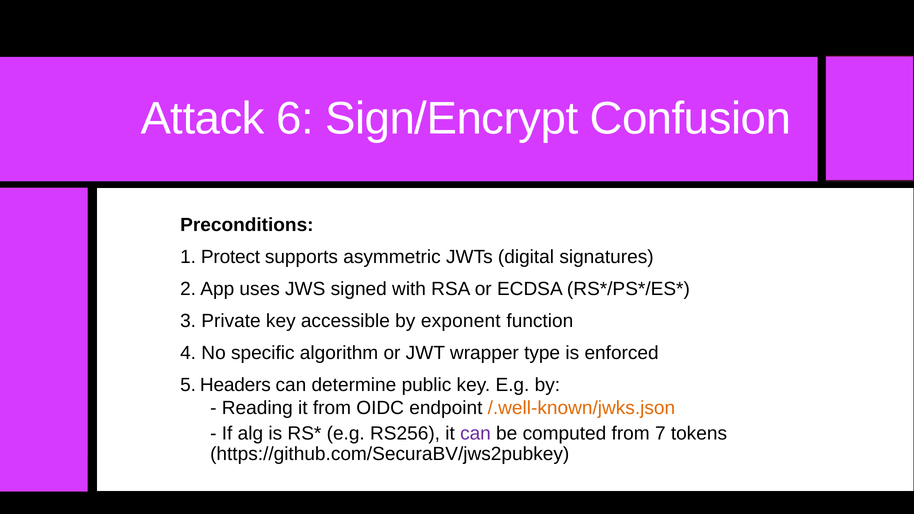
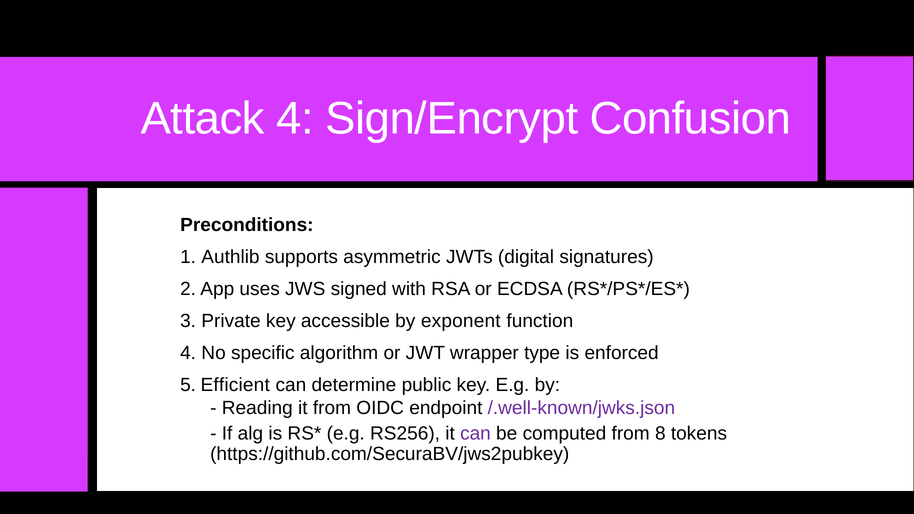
Attack 6: 6 -> 4 (295, 119)
Protect: Protect -> Authlib (230, 257)
Headers: Headers -> Efficient (235, 385)
/.well-known/jwks.json colour: orange -> purple (581, 408)
7: 7 -> 8 (660, 433)
